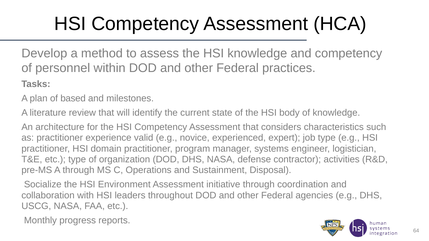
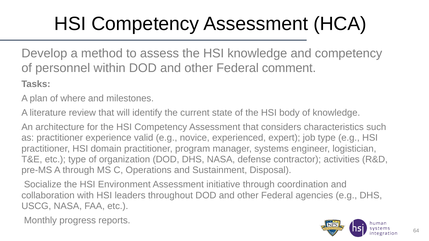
practices: practices -> comment (289, 68)
based: based -> where (73, 98)
